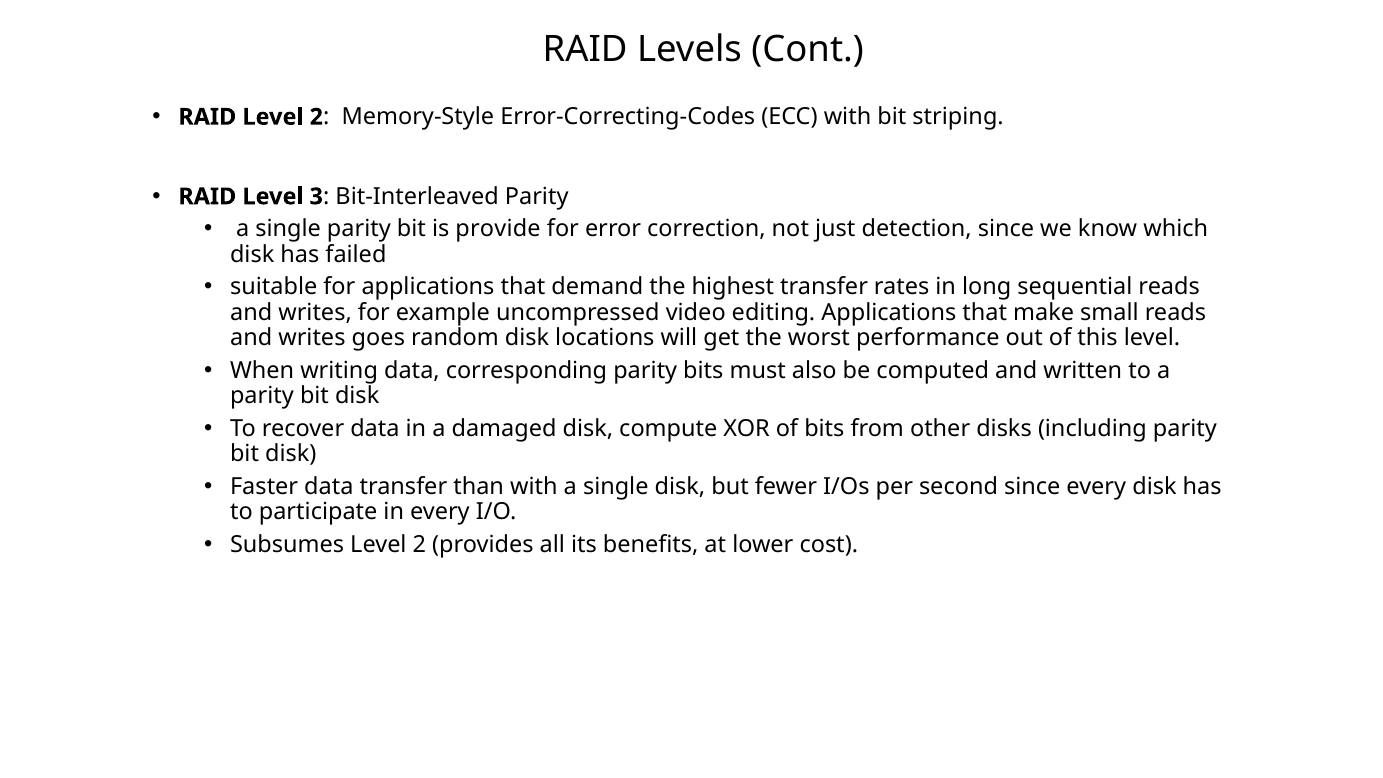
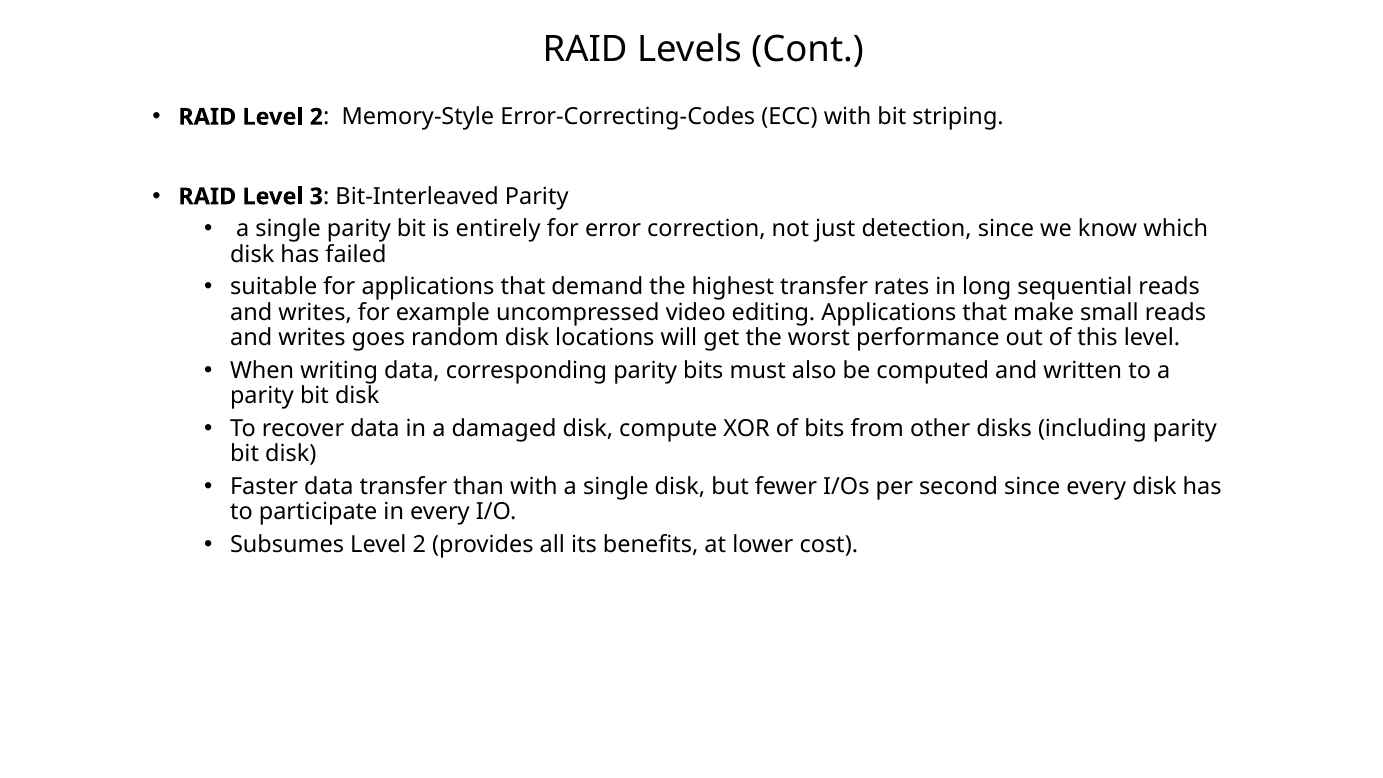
provide: provide -> entirely (498, 229)
